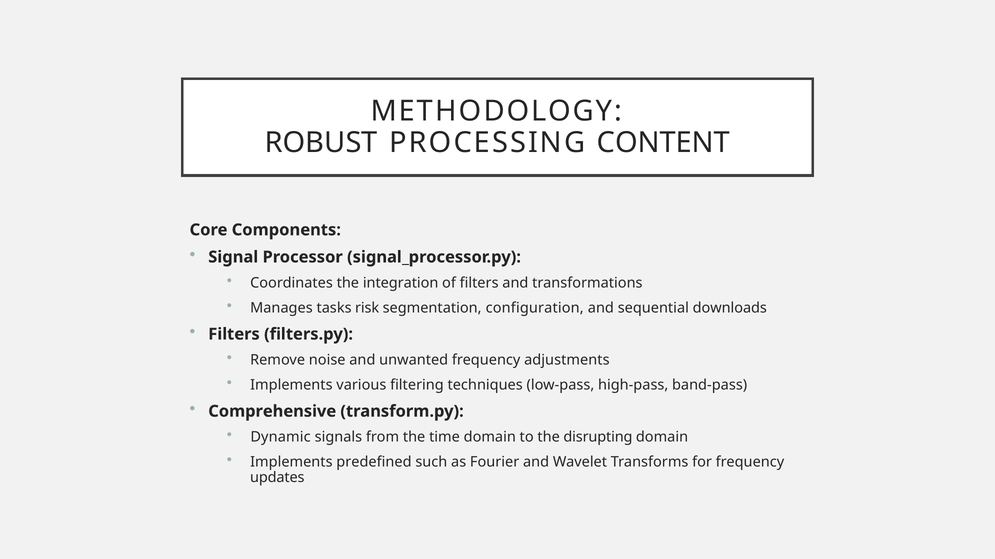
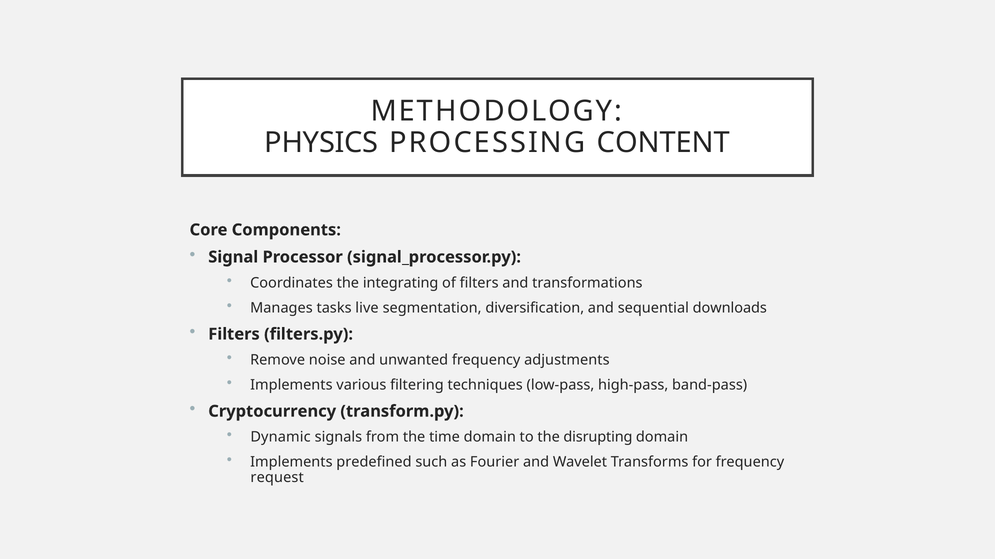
ROBUST: ROBUST -> PHYSICS (321, 143)
integration: integration -> integrating (401, 283)
risk: risk -> live (367, 308)
configuration: configuration -> diversification (535, 308)
Comprehensive: Comprehensive -> Cryptocurrency (272, 412)
updates: updates -> request (277, 478)
